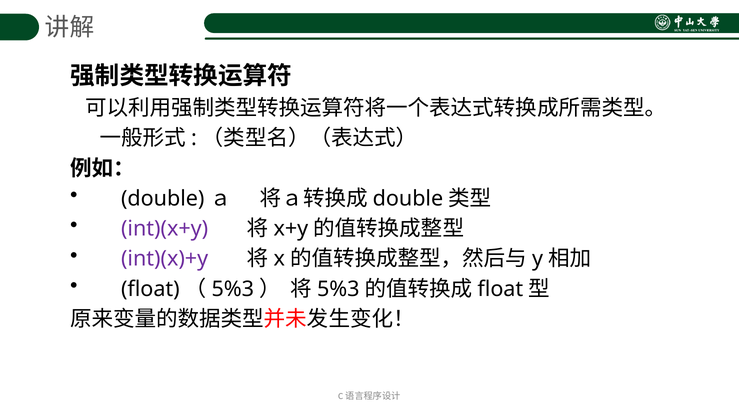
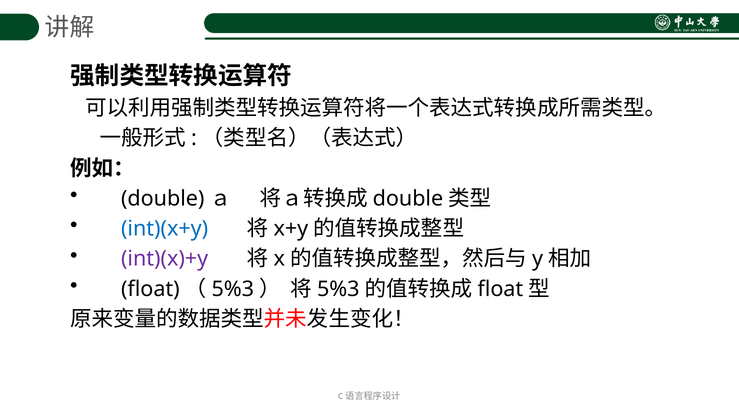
int)(x+y colour: purple -> blue (165, 229)
